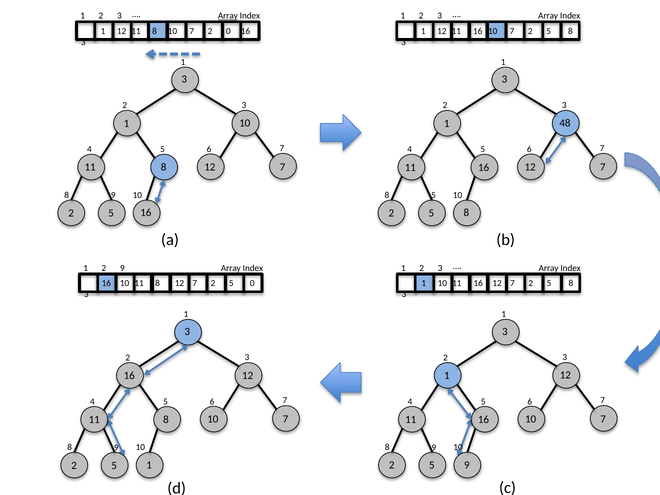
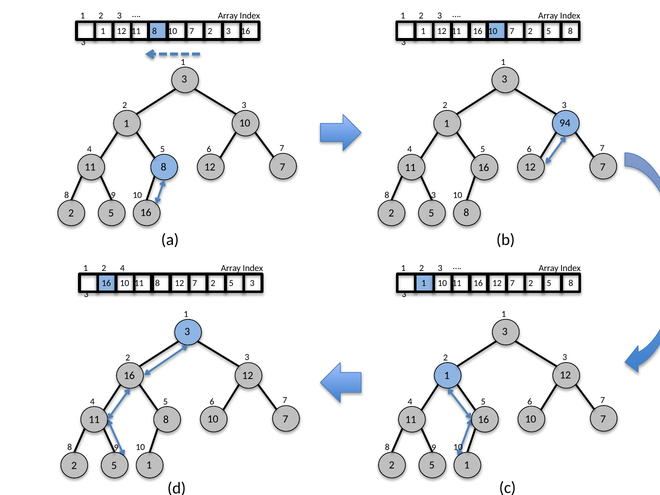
Array underline: present -> none (228, 16)
7 2 0: 0 -> 3 (228, 31)
48: 48 -> 94 (565, 123)
8 5: 5 -> 3 (434, 195)
2 9: 9 -> 4 (122, 268)
5 0: 0 -> 3 (252, 283)
9: 9 -> 1 (467, 465)
